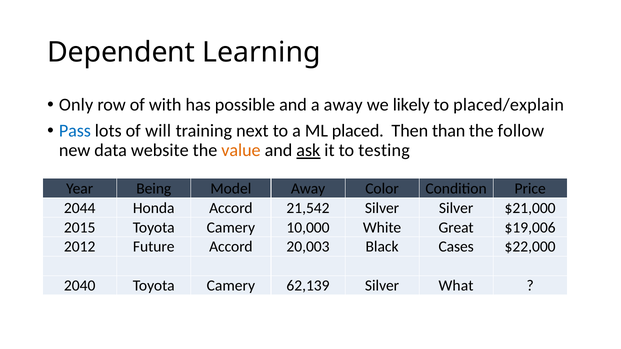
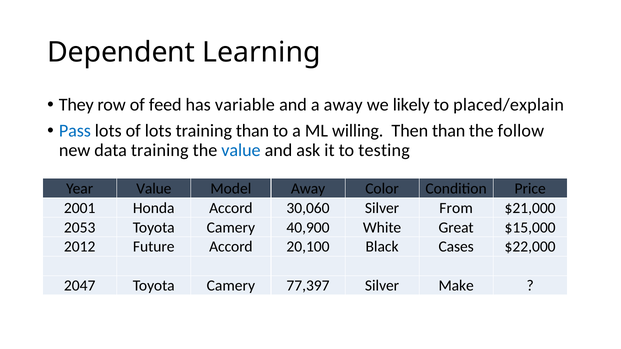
Only: Only -> They (76, 105)
with: with -> feed (165, 105)
possible: possible -> variable (245, 105)
of will: will -> lots (158, 131)
training next: next -> than (253, 131)
placed: placed -> willing (358, 131)
data website: website -> training (160, 151)
value colour: orange -> blue (241, 151)
ask underline: present -> none (308, 151)
Year Being: Being -> Value (154, 189)
2044: 2044 -> 2001 (80, 208)
21,542: 21,542 -> 30,060 (308, 208)
Silver Silver: Silver -> From (456, 208)
2015: 2015 -> 2053 (80, 228)
10,000: 10,000 -> 40,900 (308, 228)
$19,006: $19,006 -> $15,000 (530, 228)
20,003: 20,003 -> 20,100 (308, 247)
2040: 2040 -> 2047 (80, 286)
62,139: 62,139 -> 77,397 (308, 286)
What: What -> Make (456, 286)
